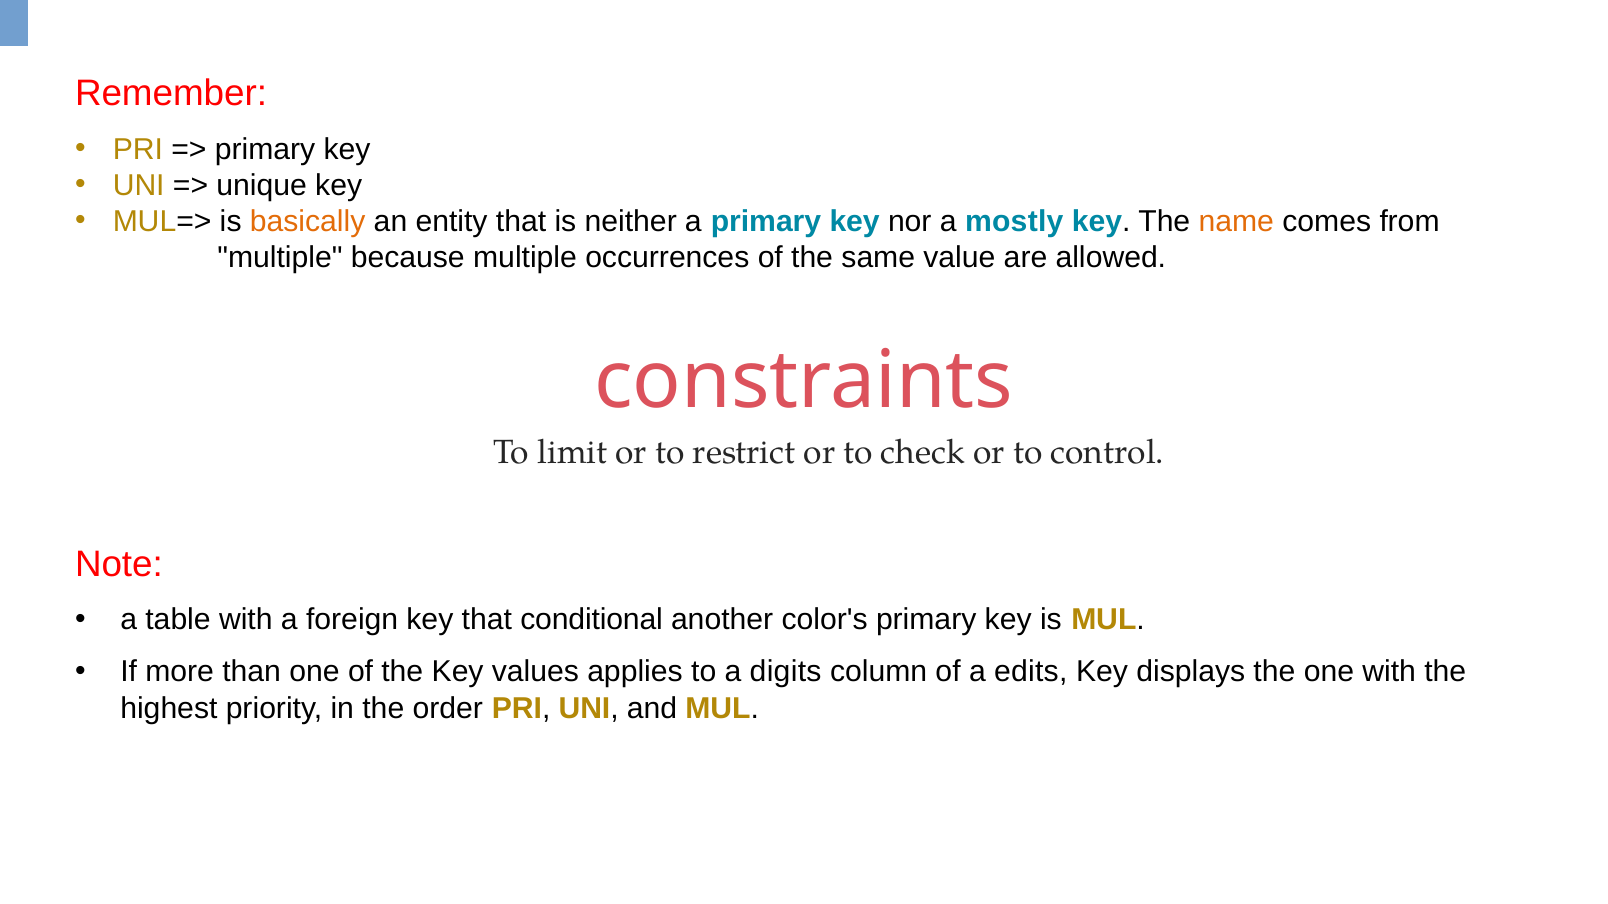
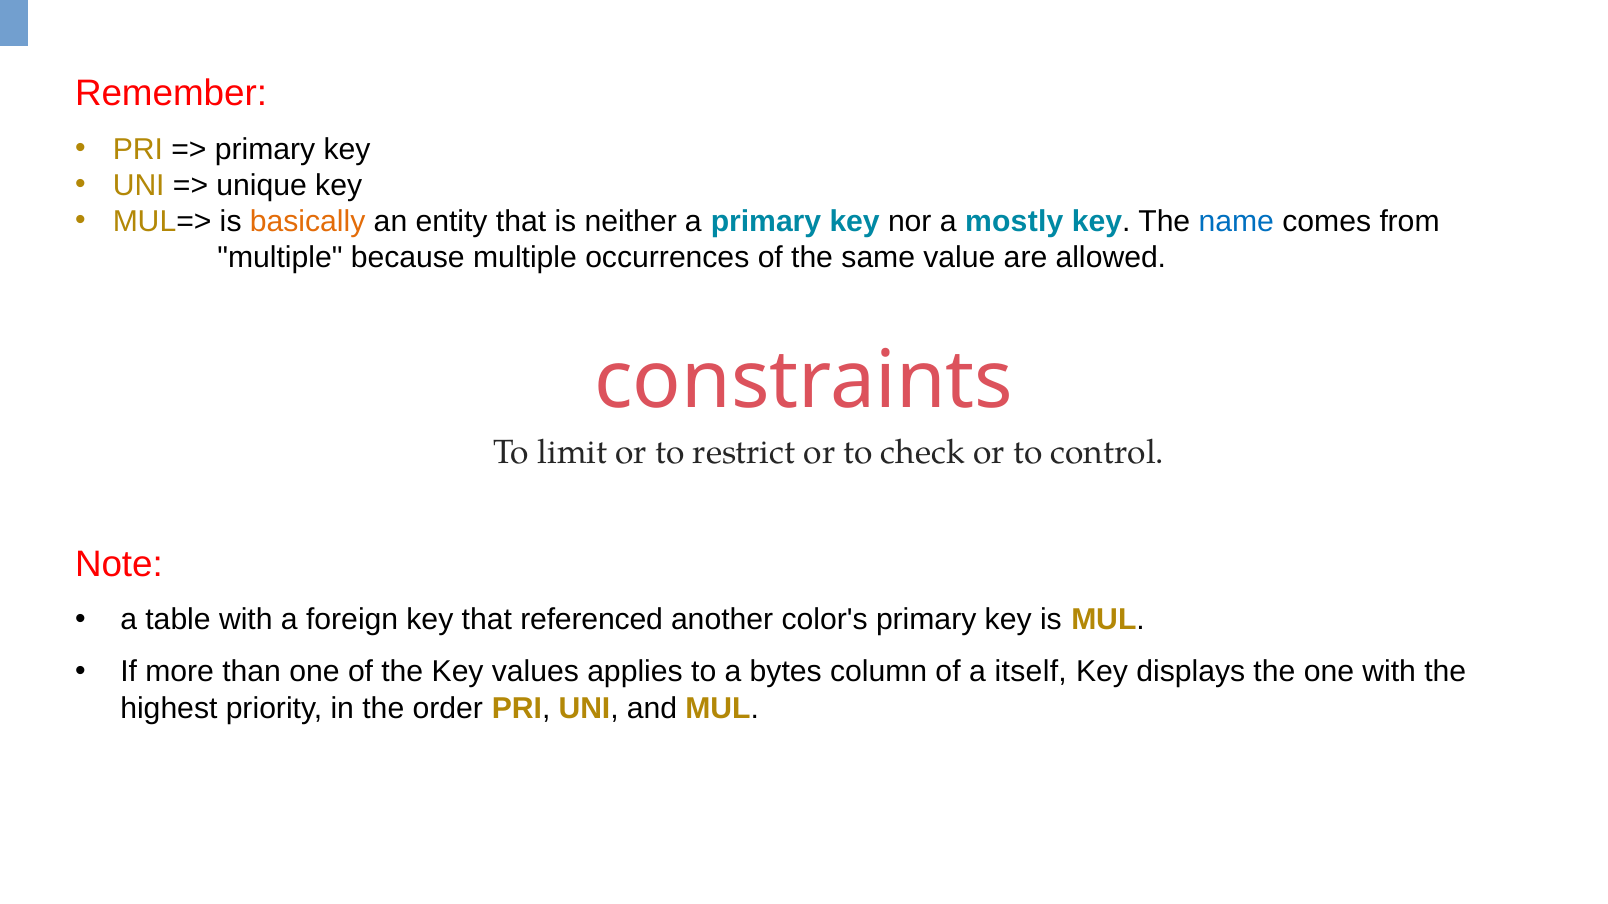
name colour: orange -> blue (1236, 222)
conditional: conditional -> referenced (592, 620)
digits: digits -> bytes (786, 672)
edits: edits -> itself (1031, 672)
